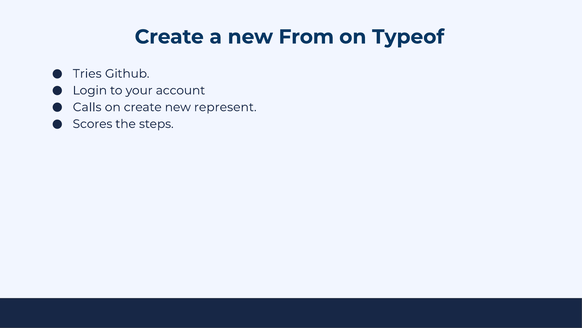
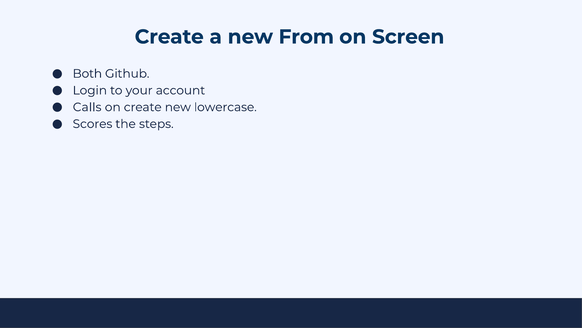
Typeof: Typeof -> Screen (408, 37)
Tries: Tries -> Both (87, 74)
represent: represent -> lowercase (225, 107)
